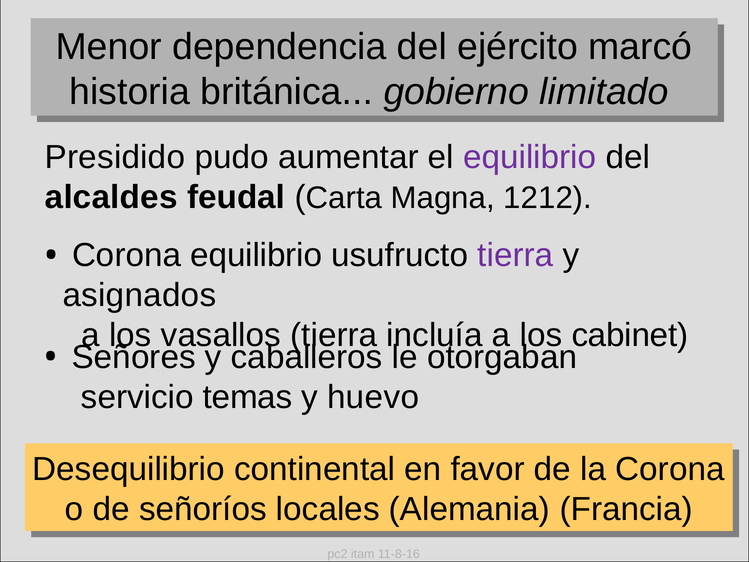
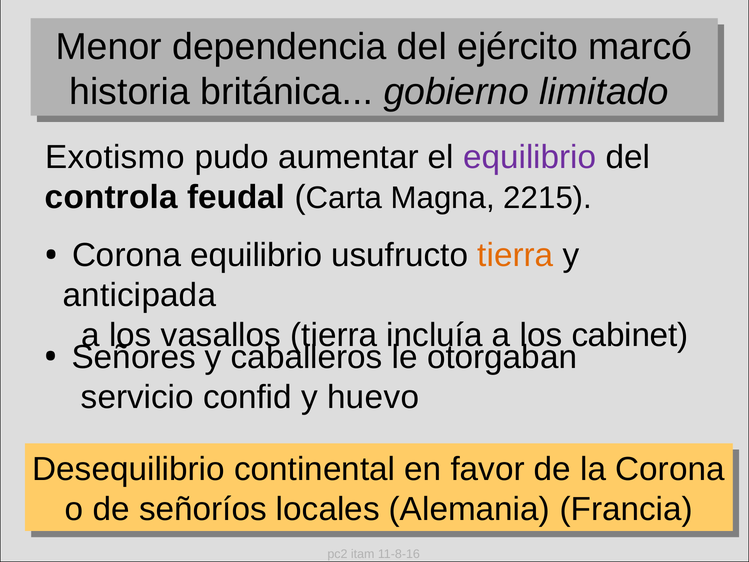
Presidido: Presidido -> Exotismo (115, 157)
alcaldes: alcaldes -> controla (111, 197)
1212: 1212 -> 2215 (548, 198)
tierra colour: purple -> orange (515, 255)
asignados: asignados -> anticipada (139, 295)
temas: temas -> confid (247, 397)
